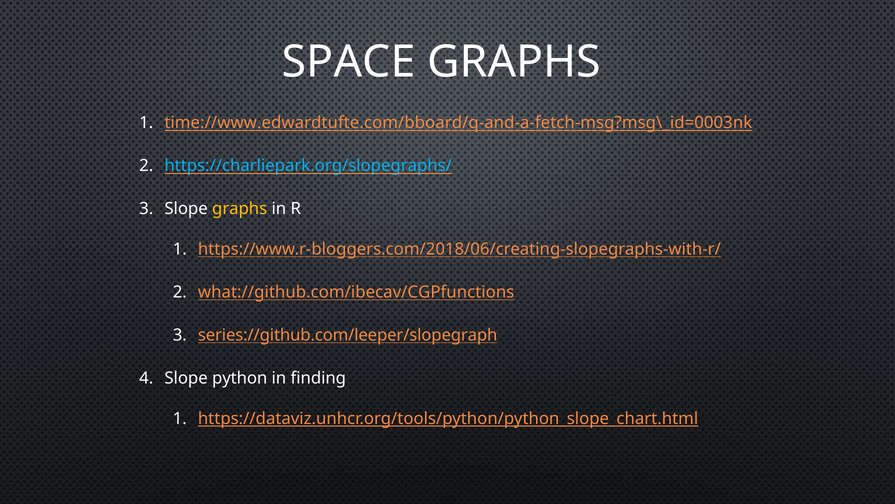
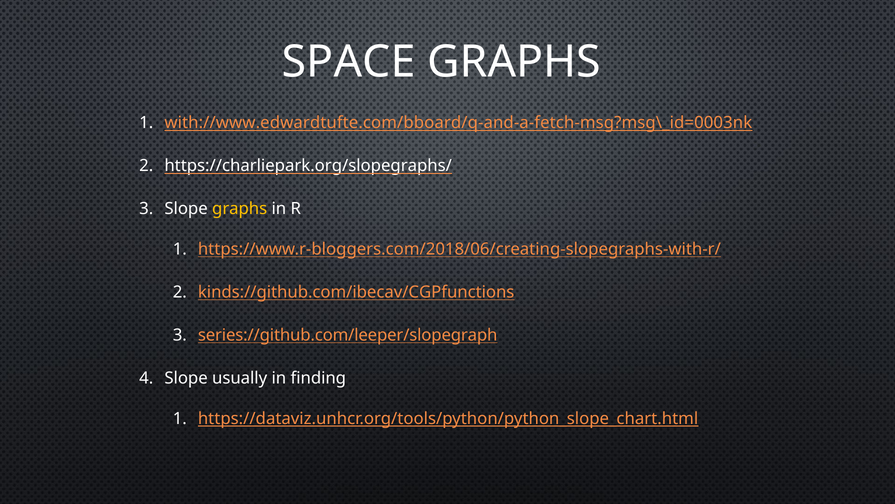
time://www.edwardtufte.com/bboard/q-and-a-fetch-msg?msg\_id=0003nk: time://www.edwardtufte.com/bboard/q-and-a-fetch-msg?msg\_id=0003nk -> with://www.edwardtufte.com/bboard/q-and-a-fetch-msg?msg\_id=0003nk (458, 123)
https://charliepark.org/slopegraphs/ colour: light blue -> white (308, 166)
what://github.com/ibecav/CGPfunctions: what://github.com/ibecav/CGPfunctions -> kinds://github.com/ibecav/CGPfunctions (356, 292)
python: python -> usually (240, 378)
